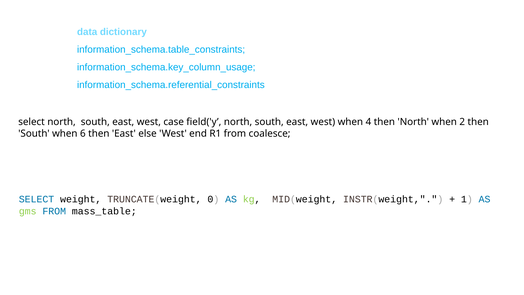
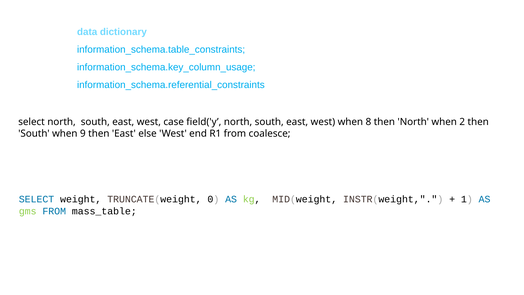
4: 4 -> 8 (368, 122)
6: 6 -> 9 (83, 134)
